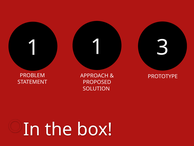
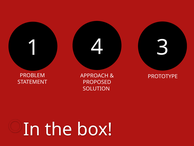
1 1: 1 -> 4 (97, 47)
